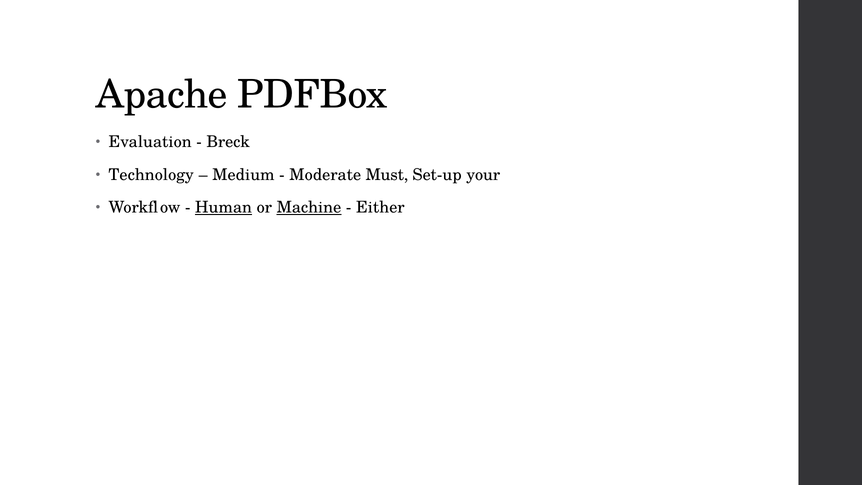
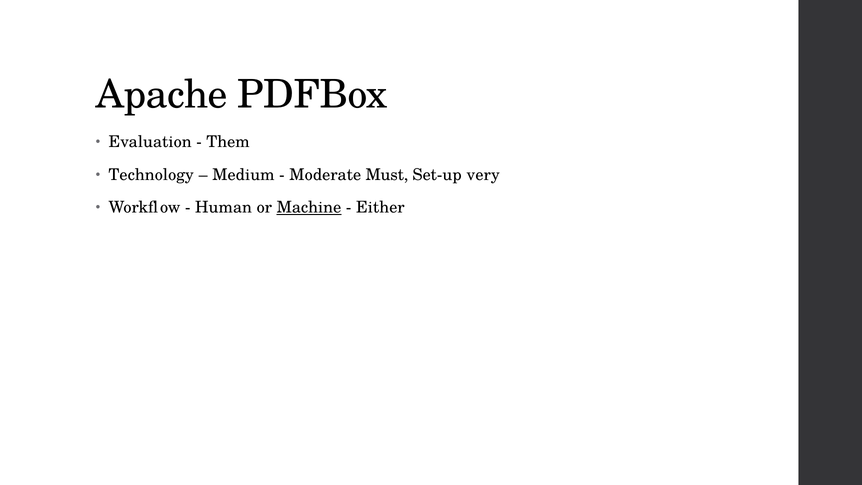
Breck: Breck -> Them (228, 142)
your: your -> very (483, 175)
Human underline: present -> none (224, 208)
